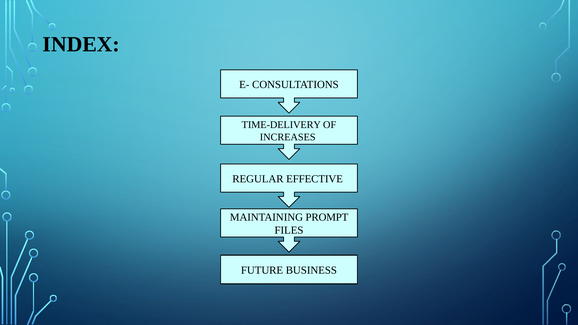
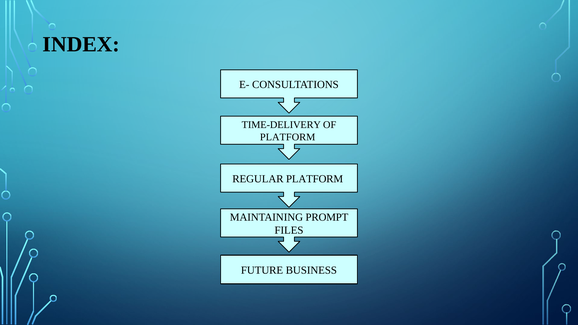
INCREASES: INCREASES -> PLATFORM (288, 137)
REGULAR EFFECTIVE: EFFECTIVE -> PLATFORM (315, 179)
